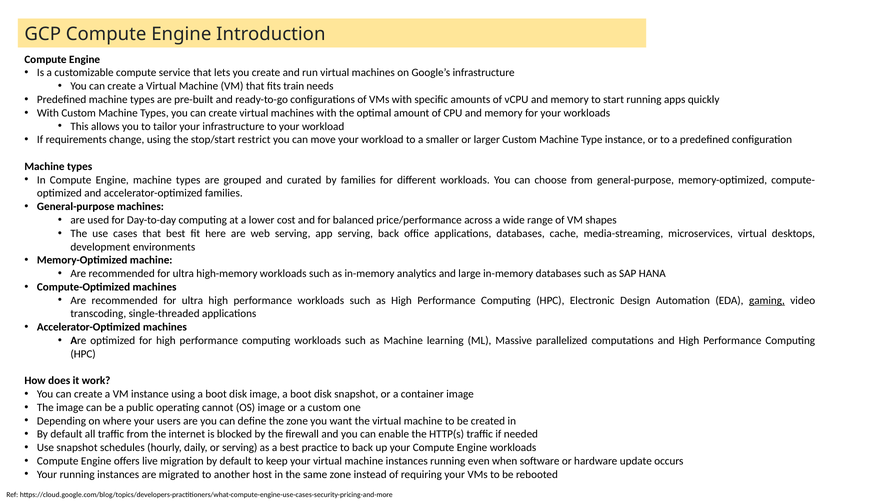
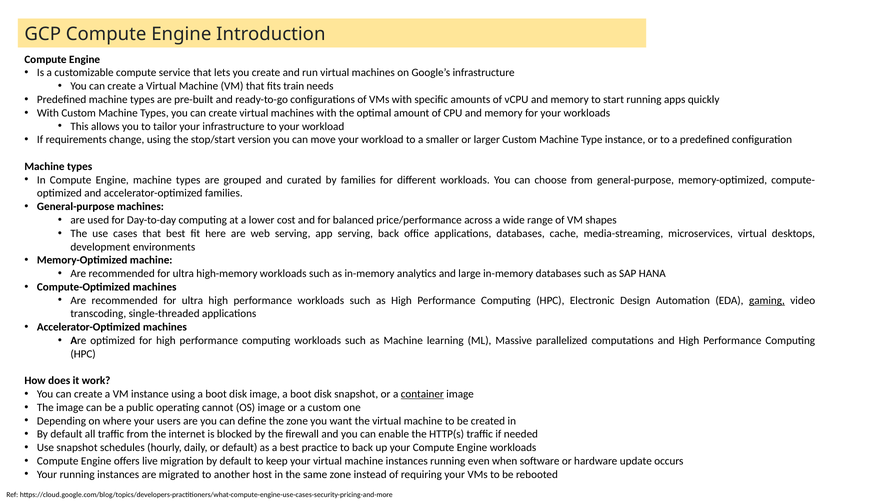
restrict: restrict -> version (254, 140)
container underline: none -> present (422, 394)
or serving: serving -> default (240, 447)
